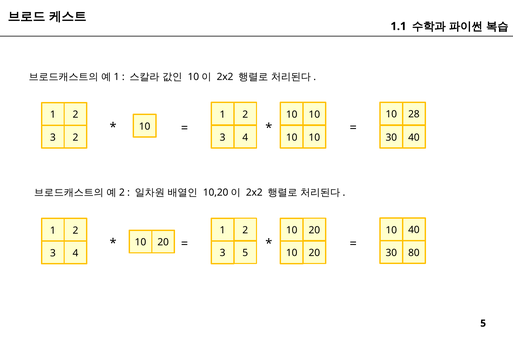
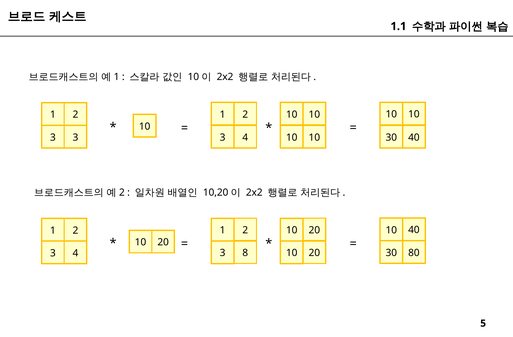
28: 28 -> 10 (414, 114)
3 2: 2 -> 3 (75, 137)
3 5: 5 -> 8 (245, 253)
